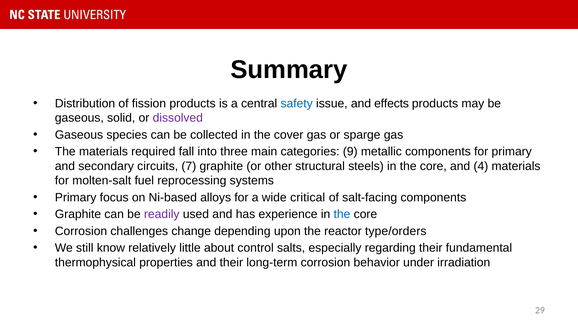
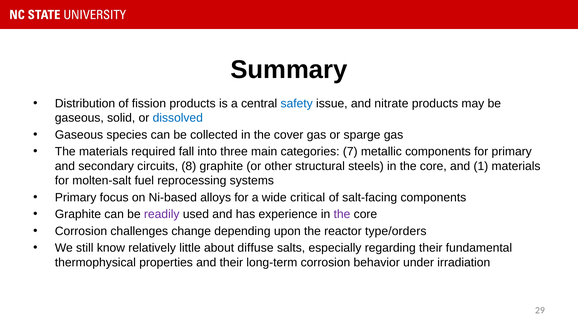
effects: effects -> nitrate (391, 104)
dissolved colour: purple -> blue (178, 118)
9: 9 -> 7 (350, 152)
7: 7 -> 8 (189, 166)
4: 4 -> 1 (481, 166)
the colour: blue -> purple (342, 214)
control: control -> diffuse (256, 248)
